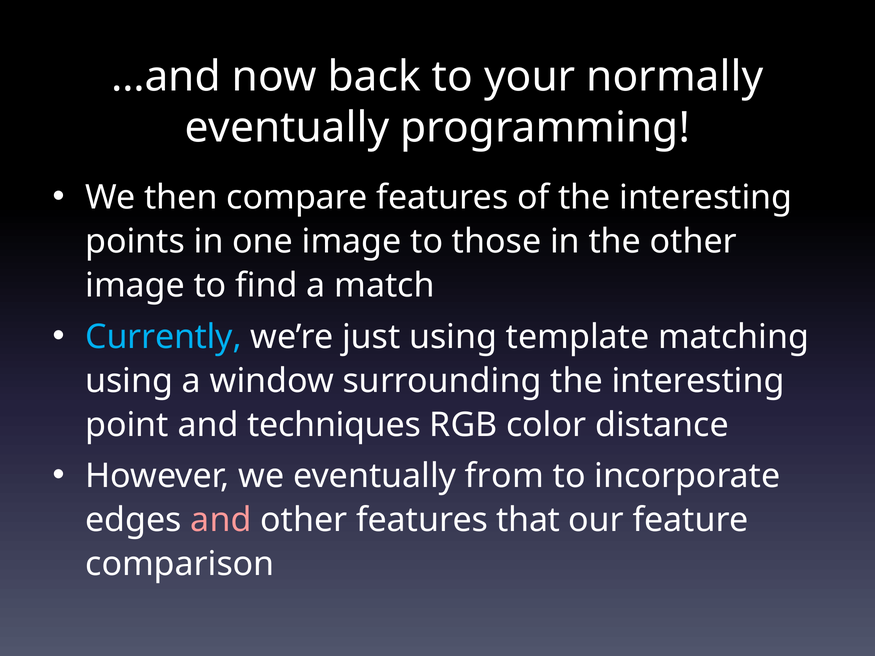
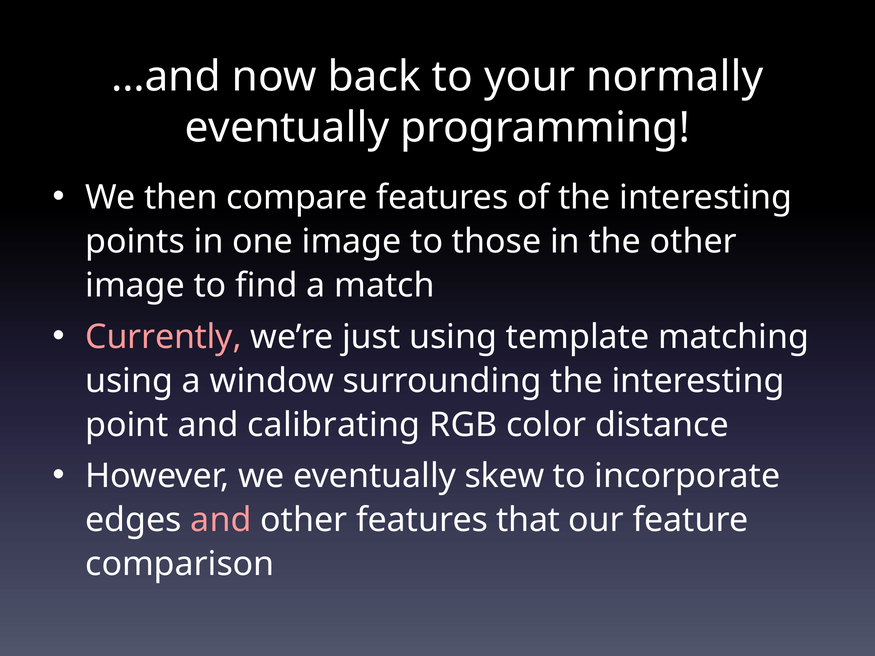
Currently colour: light blue -> pink (164, 337)
techniques: techniques -> calibrating (334, 425)
from: from -> skew (505, 476)
